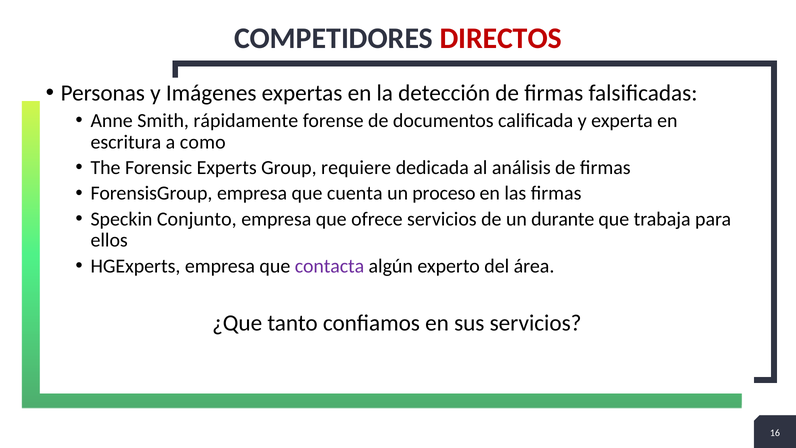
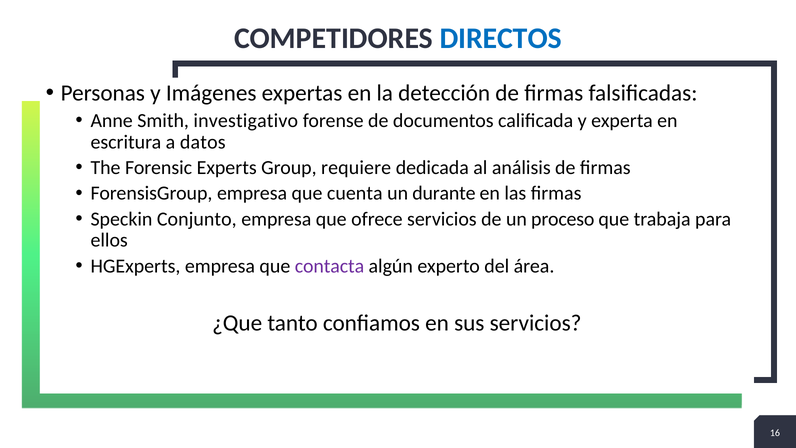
DIRECTOS colour: red -> blue (501, 39)
rápidamente: rápidamente -> investigativo (246, 120)
como: como -> datos (203, 142)
proceso: proceso -> durante (444, 193)
durante: durante -> proceso (563, 219)
